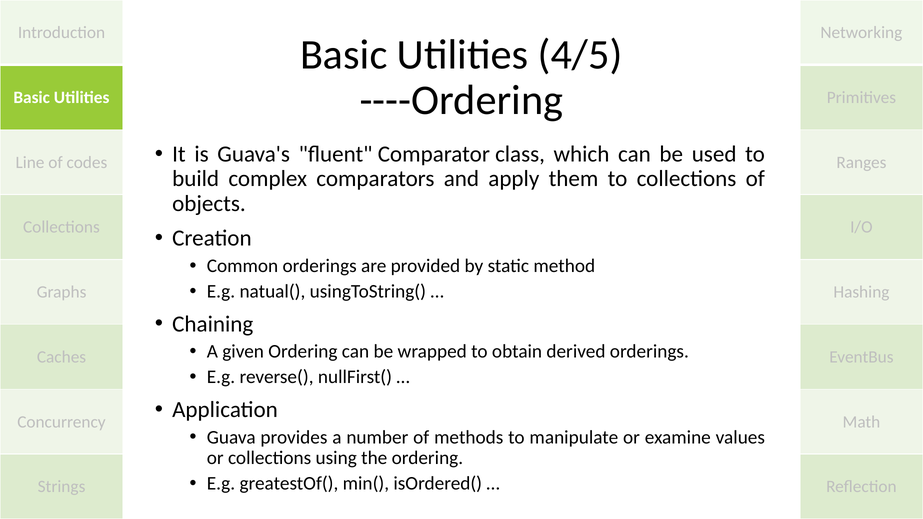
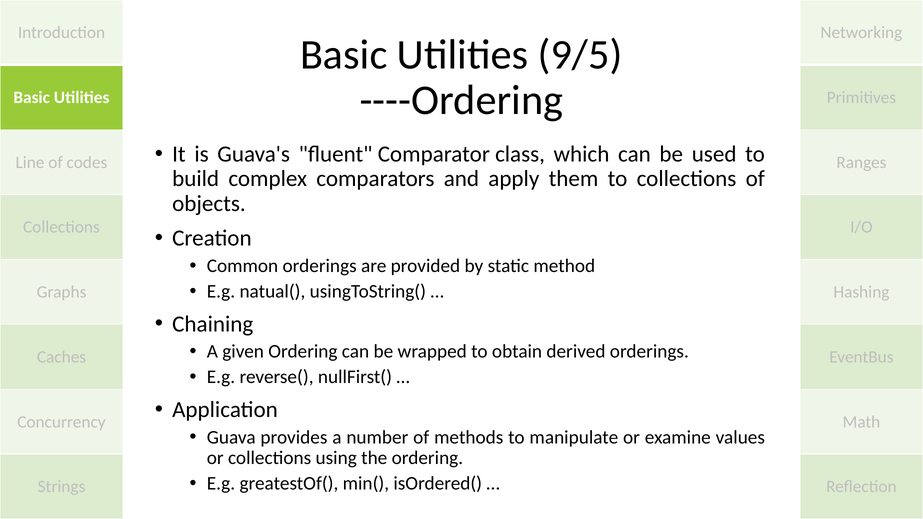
4/5: 4/5 -> 9/5 (580, 55)
